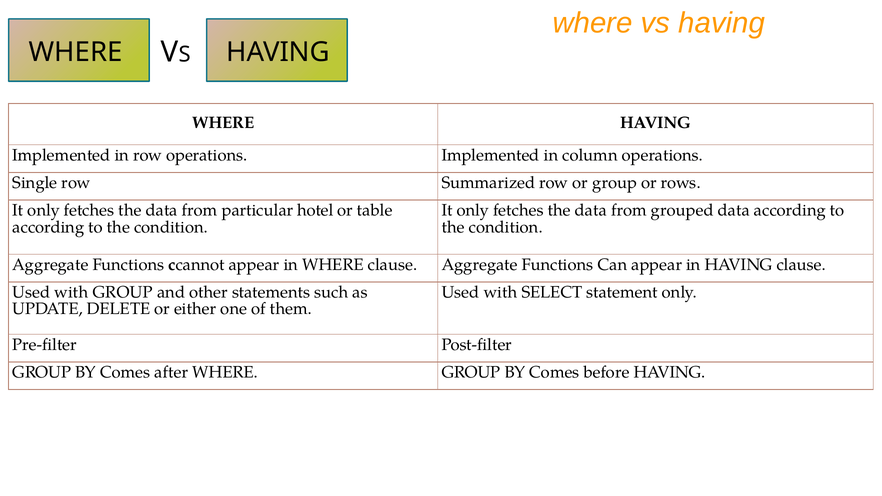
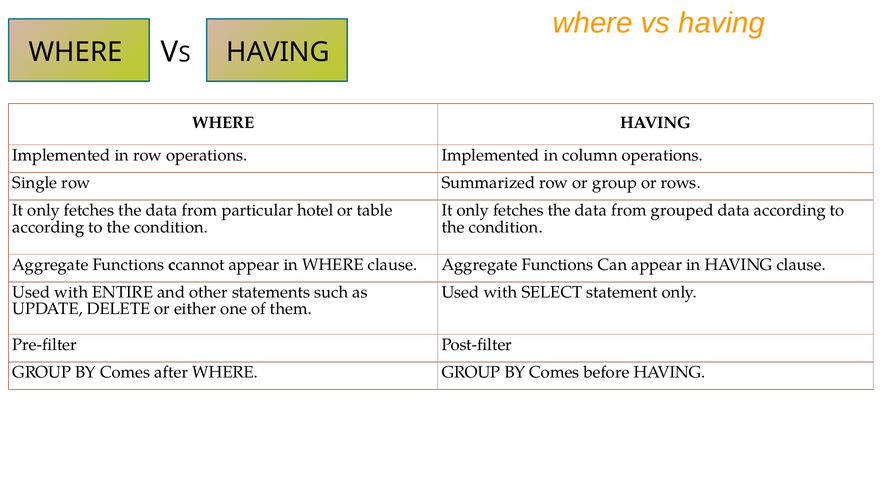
with GROUP: GROUP -> ENTIRE (123, 292)
